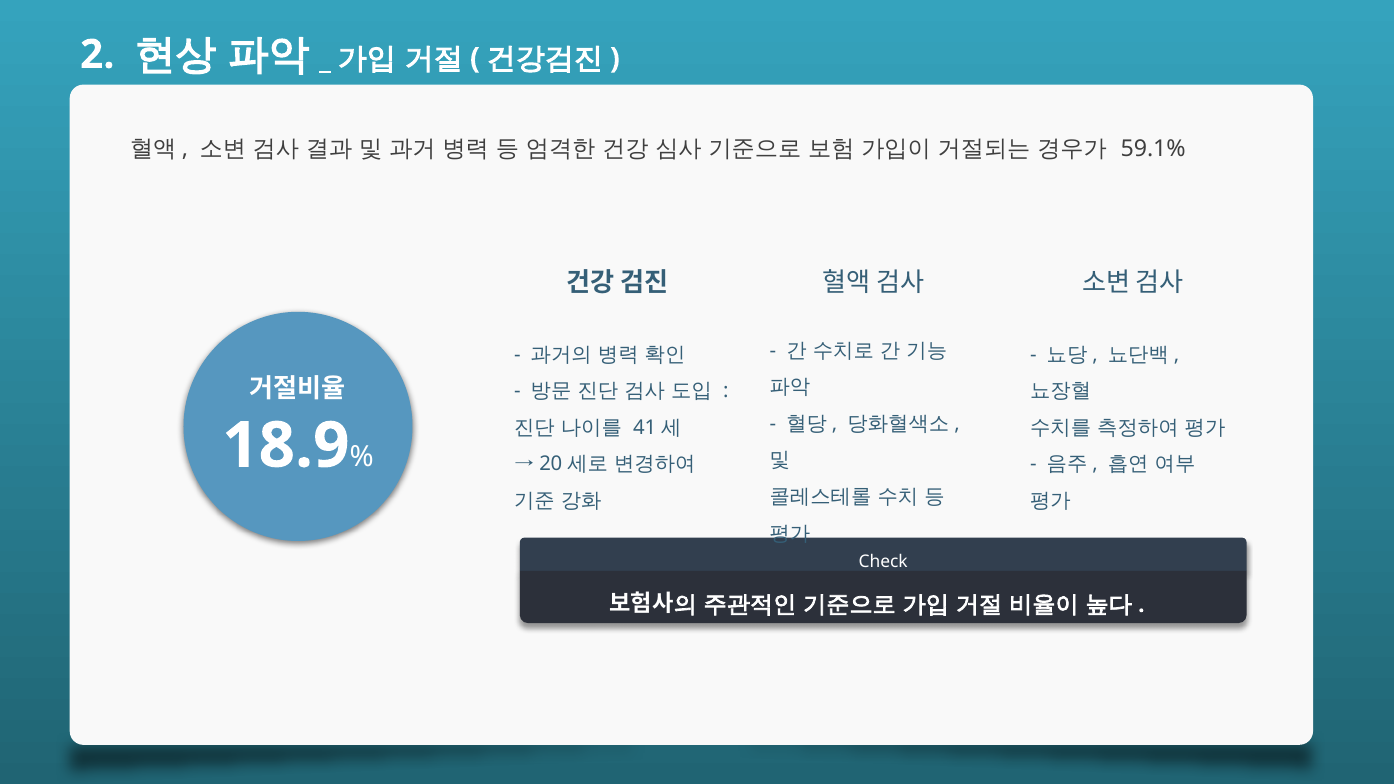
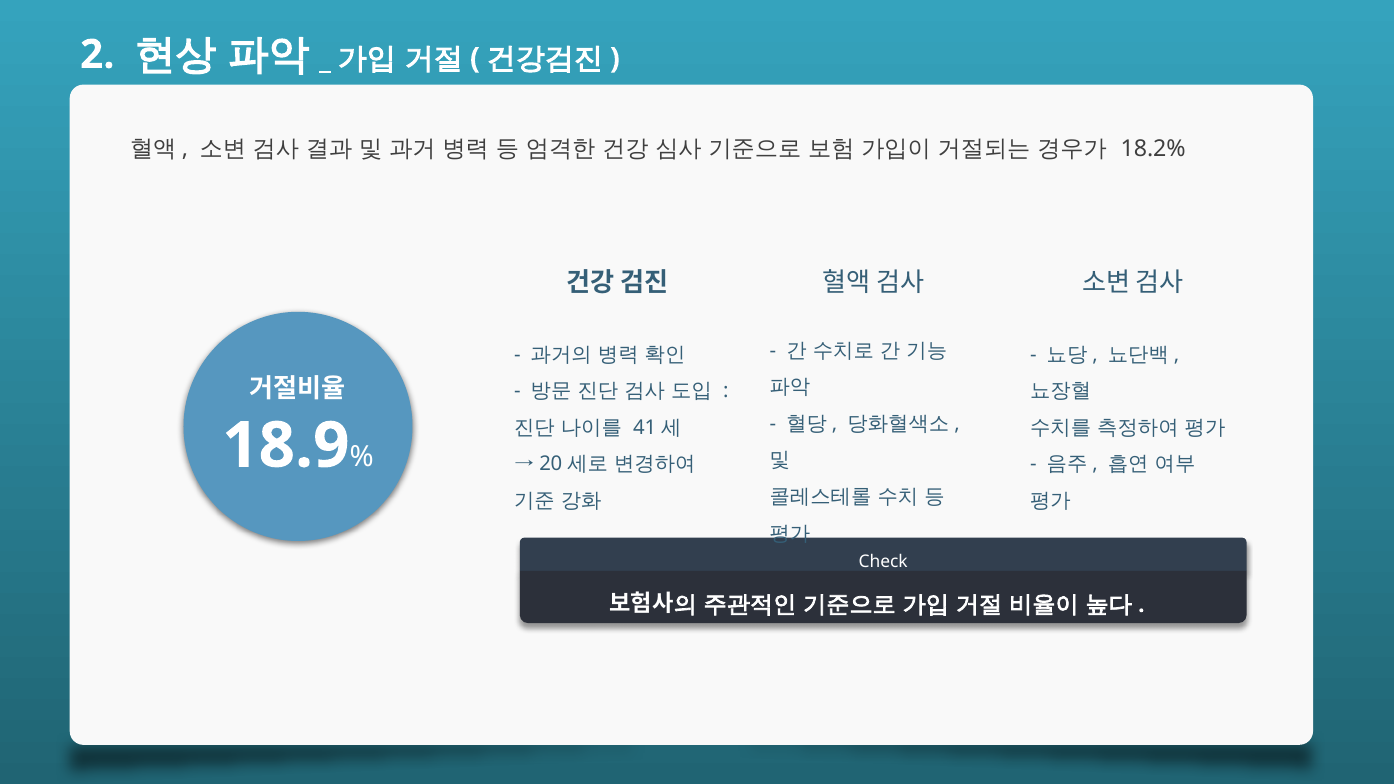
59.1%: 59.1% -> 18.2% (1153, 149)
